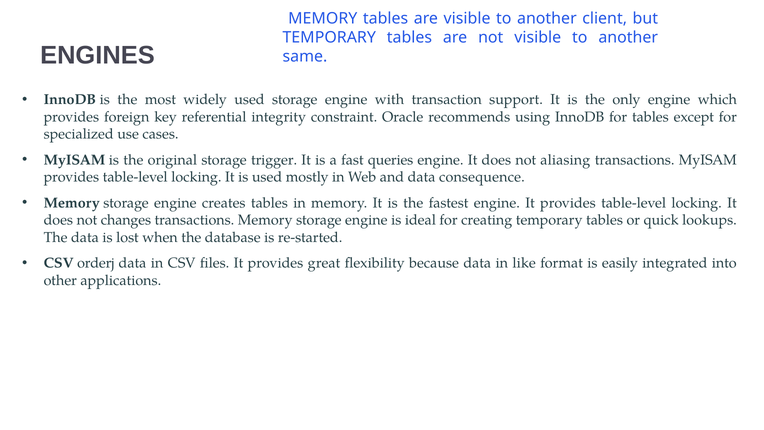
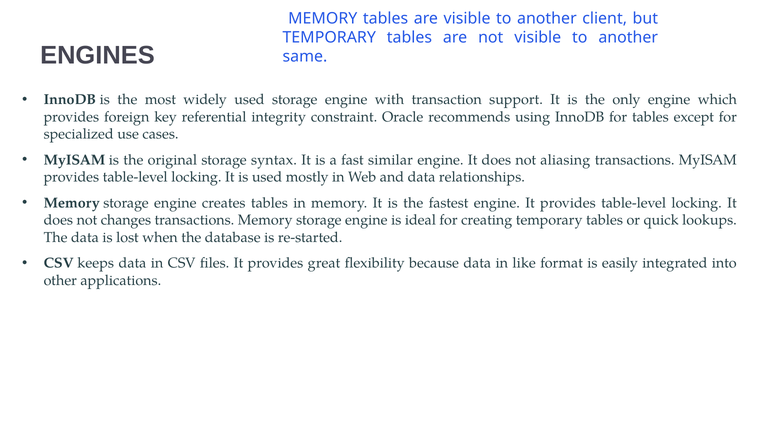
trigger: trigger -> syntax (274, 160)
queries: queries -> similar (390, 160)
consequence: consequence -> relationships (482, 177)
orderj: orderj -> keeps (96, 263)
